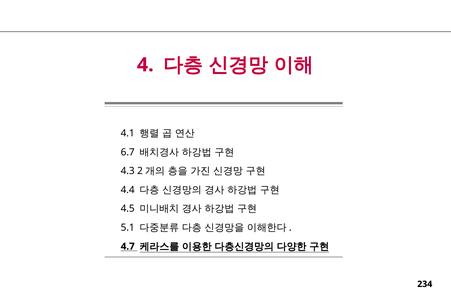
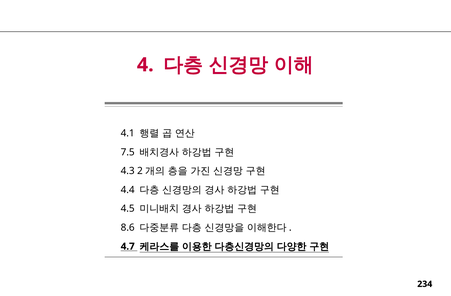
6.7: 6.7 -> 7.5 (128, 152)
5.1: 5.1 -> 8.6 (128, 228)
